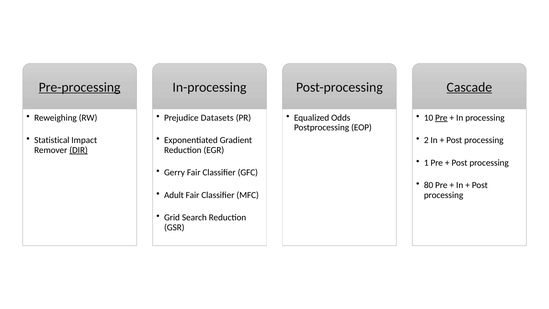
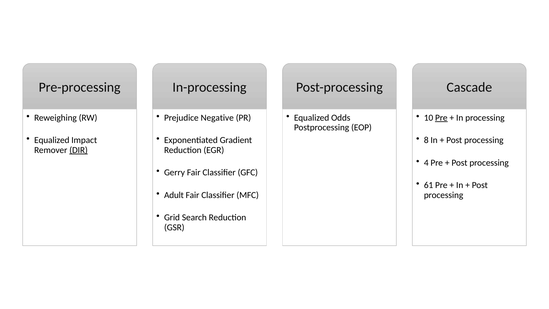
Pre-processing underline: present -> none (80, 87)
Cascade underline: present -> none (469, 87)
Datasets: Datasets -> Negative (217, 118)
Statistical: Statistical -> Equalized (52, 140)
2: 2 -> 8 (426, 140)
1: 1 -> 4 (426, 163)
80: 80 -> 61 (429, 185)
